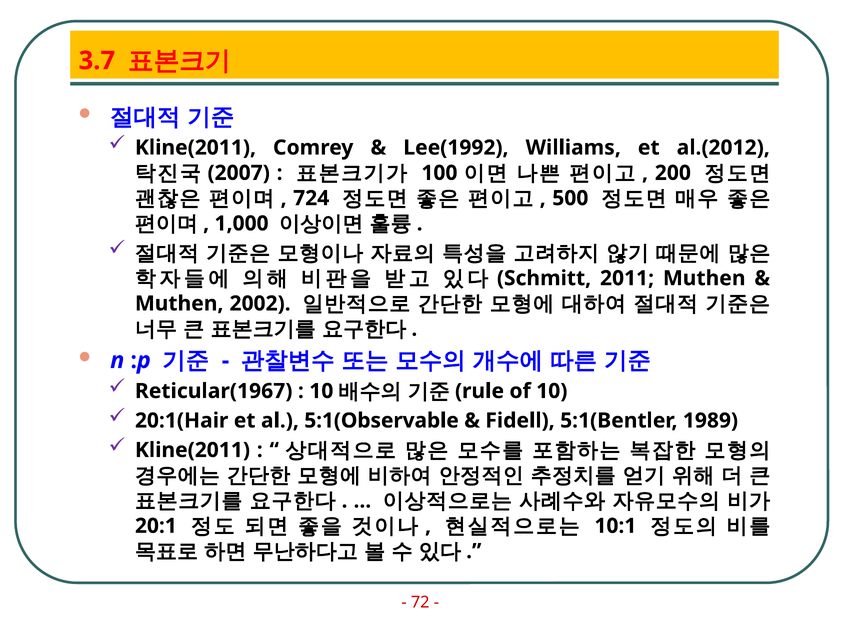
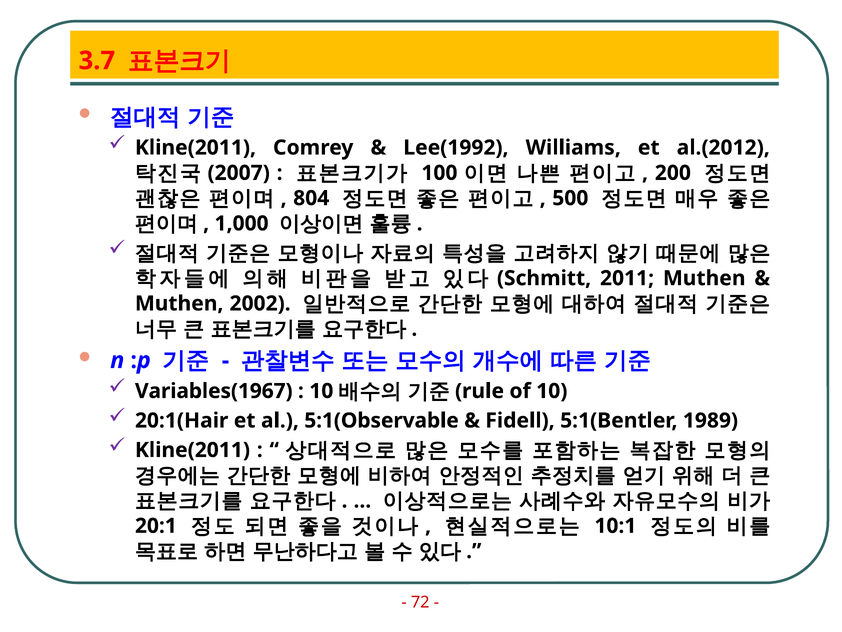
724: 724 -> 804 (311, 198)
Reticular(1967: Reticular(1967 -> Variables(1967 (214, 391)
